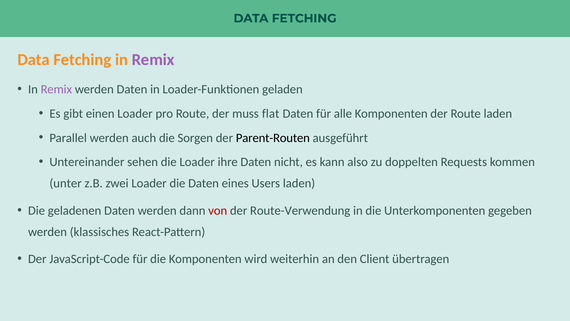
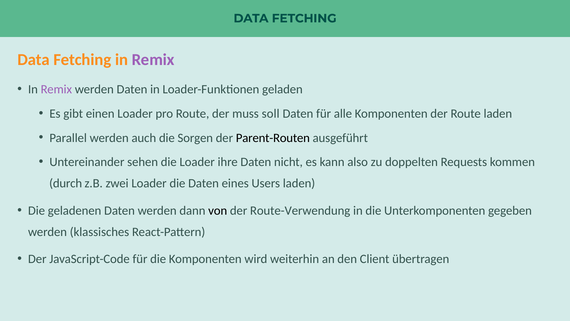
flat: flat -> soll (271, 113)
unter: unter -> durch (66, 183)
von colour: red -> black (218, 210)
